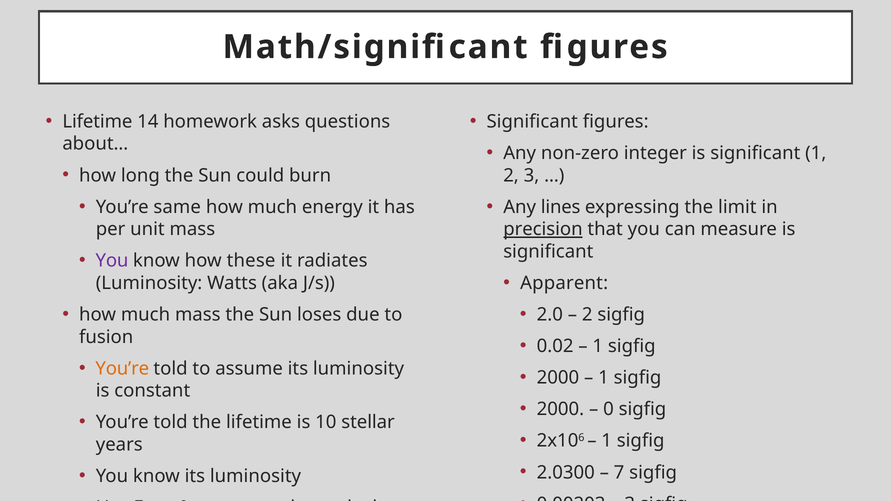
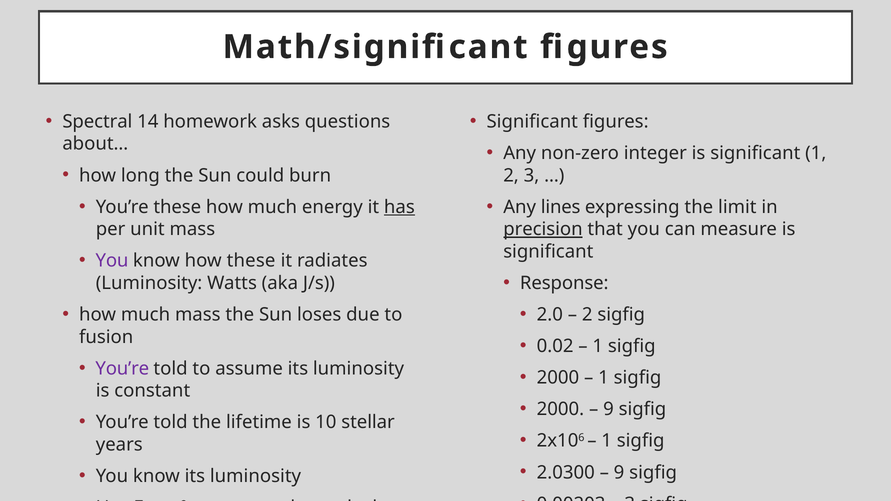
Lifetime: Lifetime -> Spectral (97, 122)
You’re same: same -> these (177, 207)
has underline: none -> present (399, 207)
Apparent: Apparent -> Response (564, 283)
You’re colour: orange -> purple (122, 369)
0: 0 -> 9 (608, 409)
7: 7 -> 9 (619, 473)
